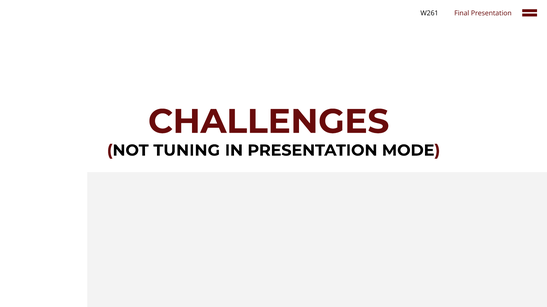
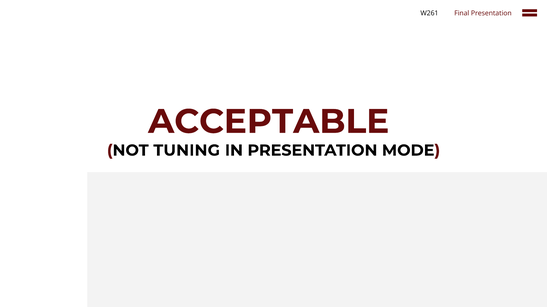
CHALLENGES: CHALLENGES -> ACCEPTABLE (269, 122)
